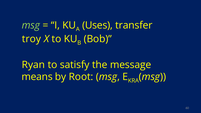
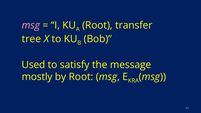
msg colour: light green -> pink (31, 25)
Uses: Uses -> Root (97, 25)
troy: troy -> tree (31, 39)
Ryan: Ryan -> Used (33, 65)
means: means -> mostly (37, 77)
